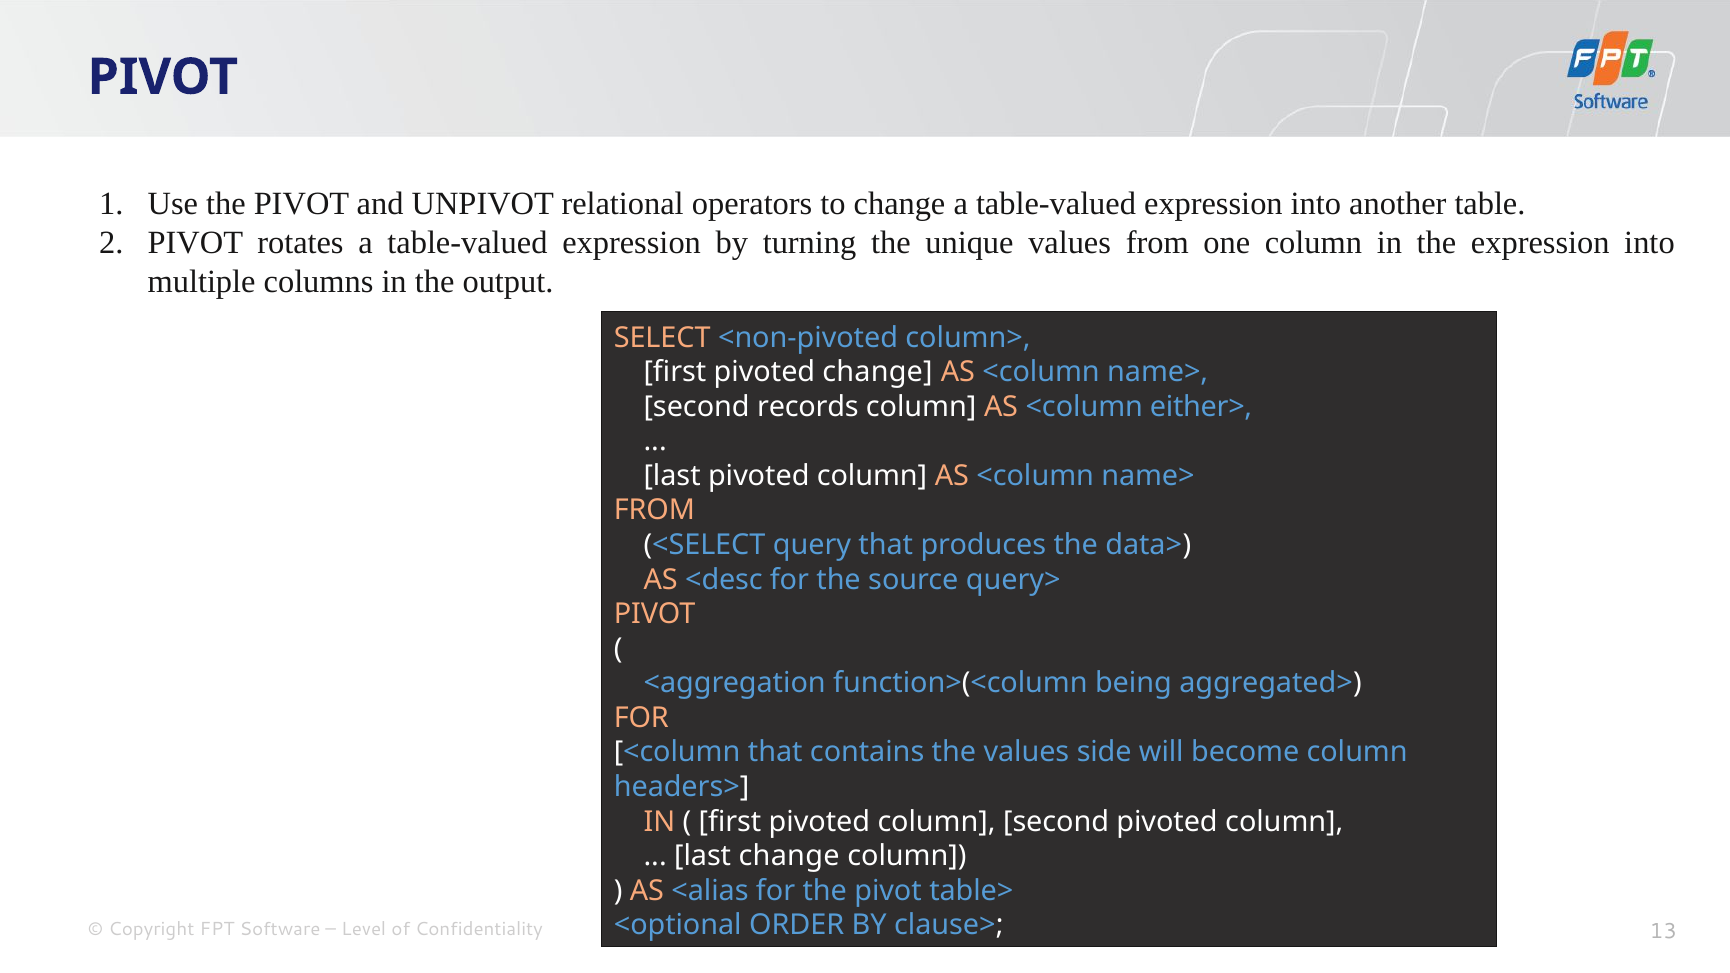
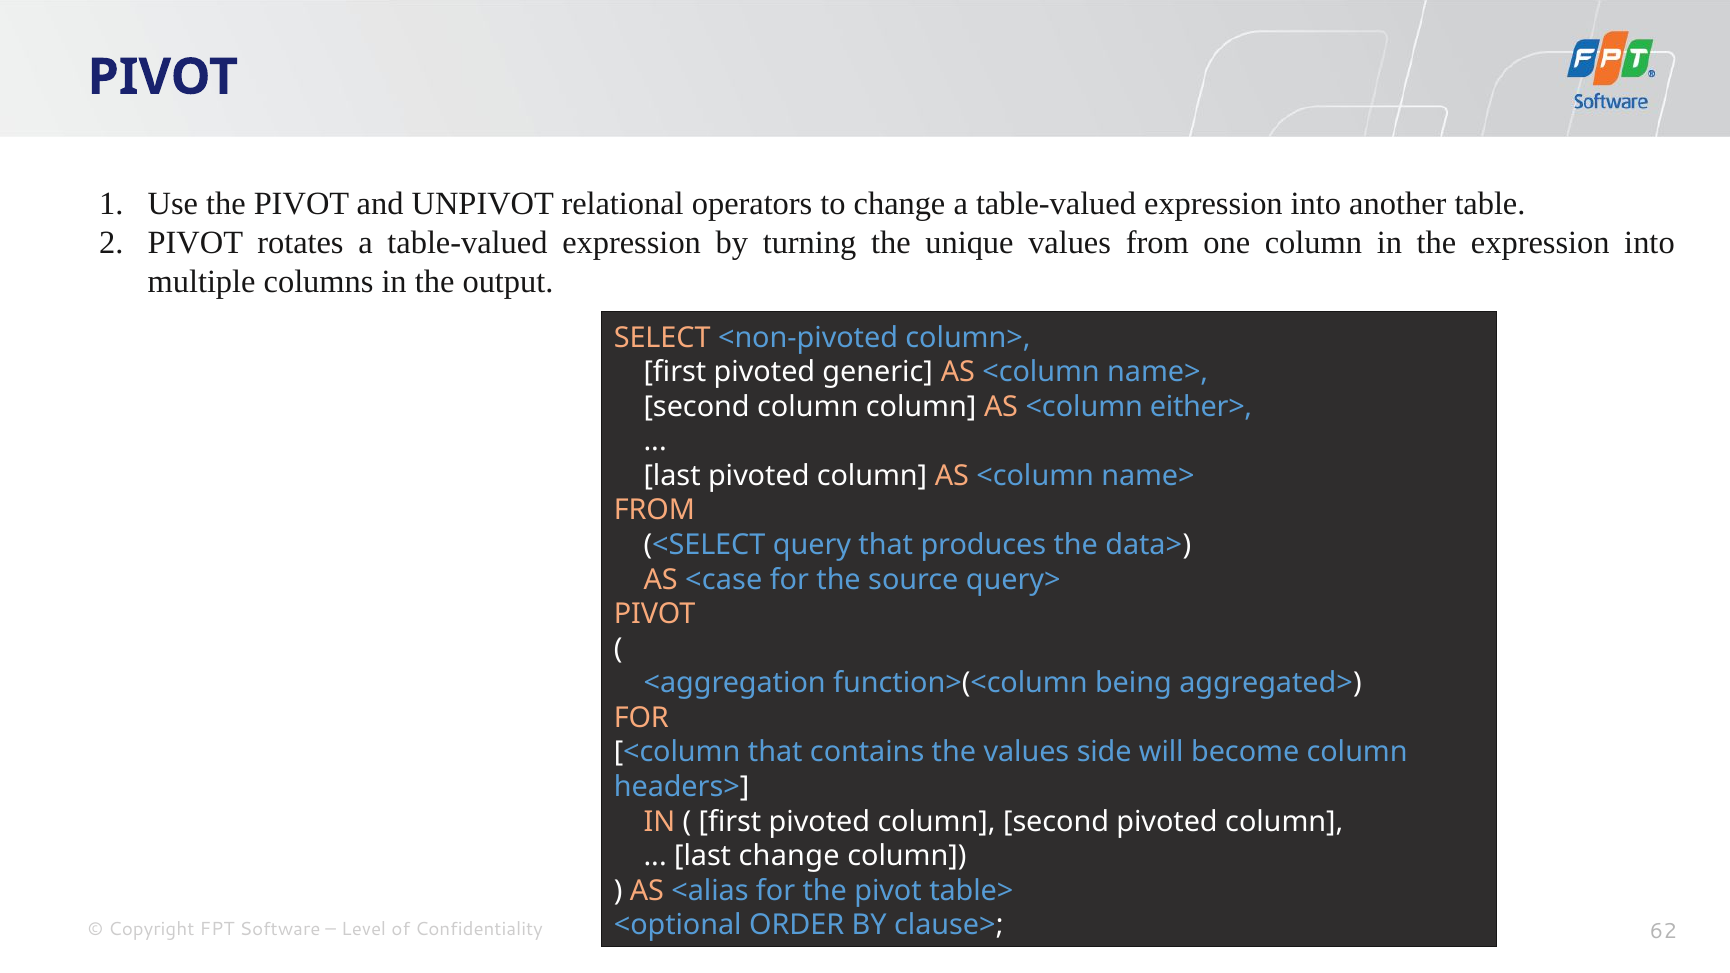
pivoted change: change -> generic (878, 372)
second records: records -> column (808, 407)
<desc: <desc -> <case (724, 580)
13: 13 -> 62 (1663, 931)
